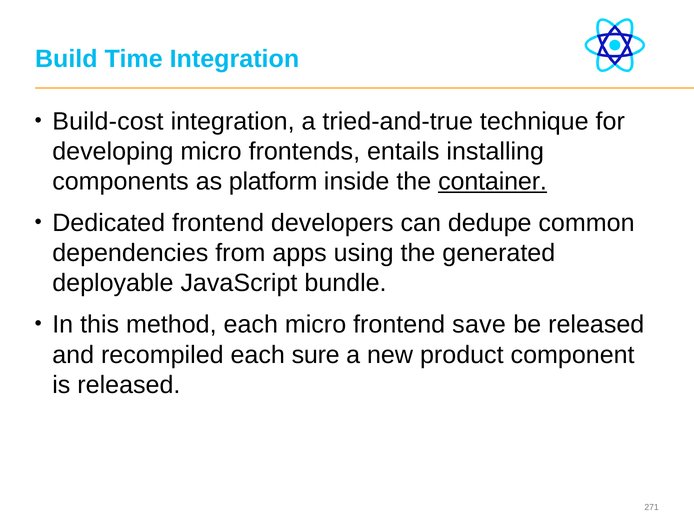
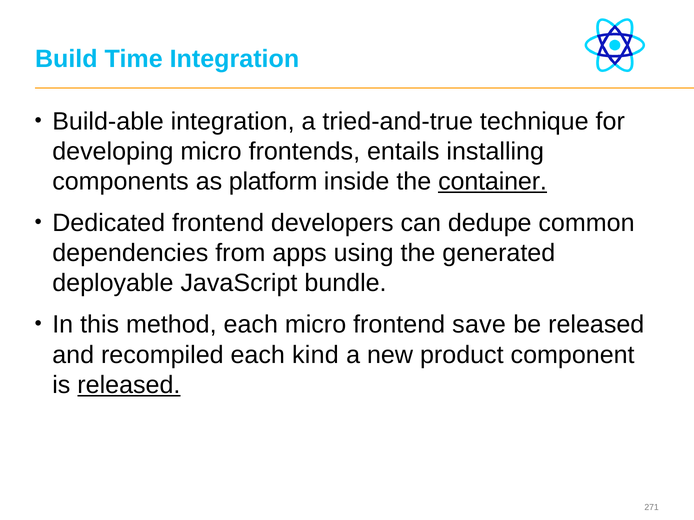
Build-cost: Build-cost -> Build-able (108, 122)
sure: sure -> kind (315, 355)
released underline: none -> present (129, 385)
